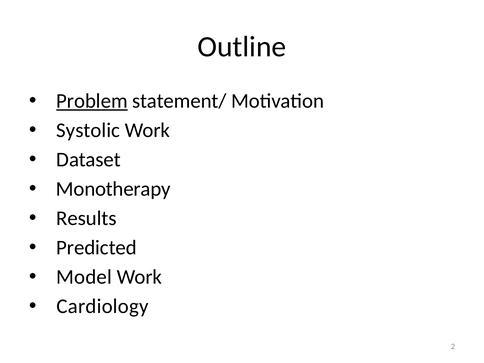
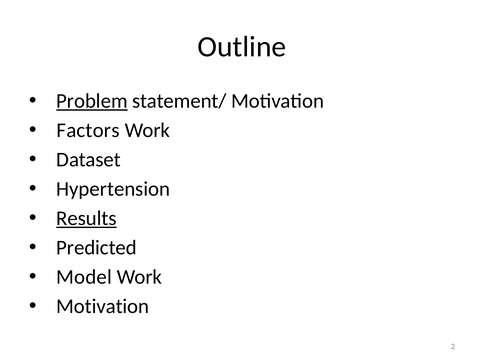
Systolic: Systolic -> Factors (88, 130)
Monotherapy: Monotherapy -> Hypertension (113, 189)
Results underline: none -> present (86, 218)
Cardiology: Cardiology -> Motivation (103, 306)
